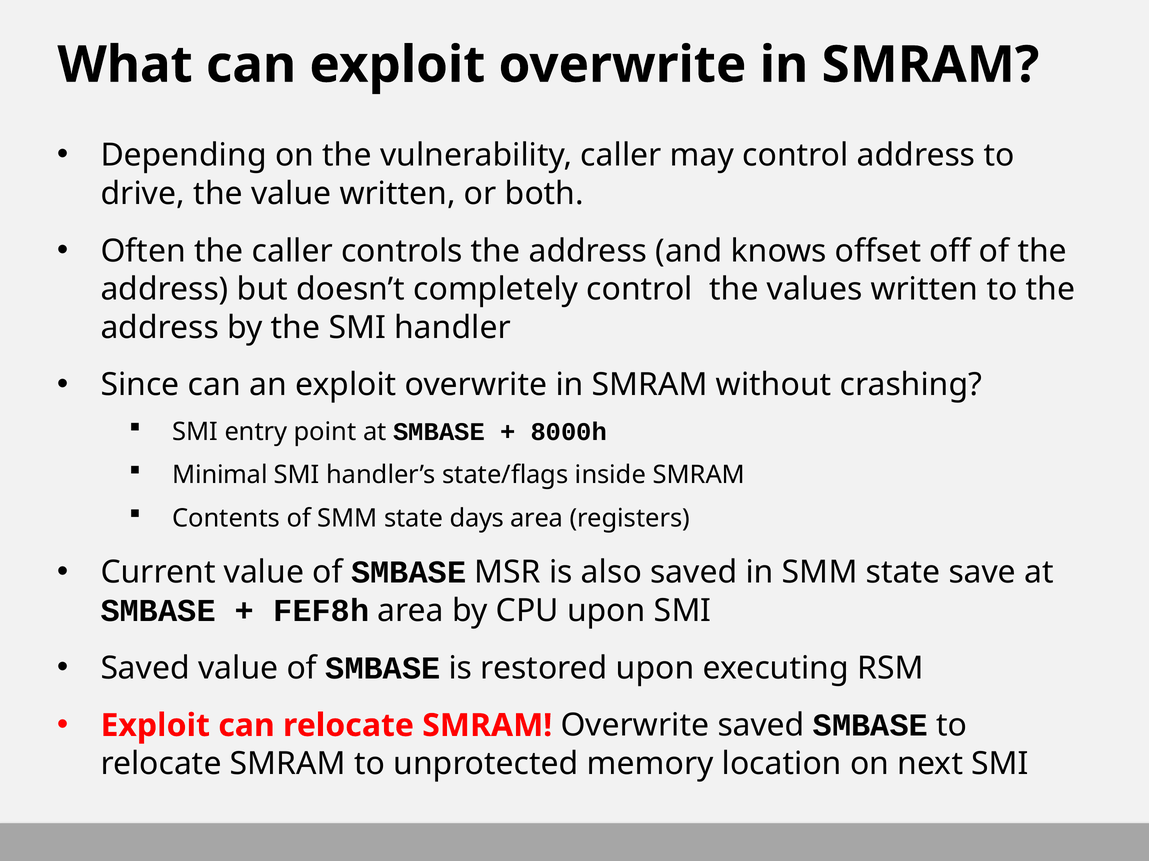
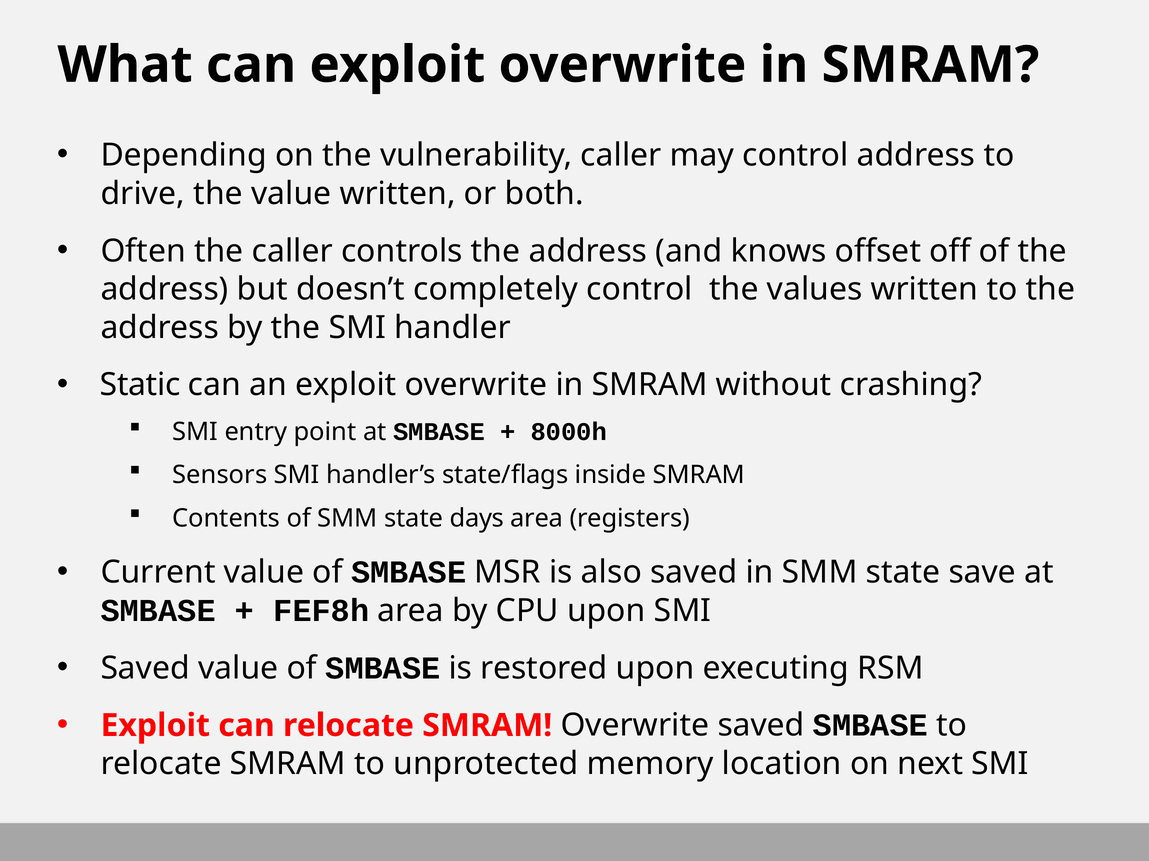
Since: Since -> Static (140, 385)
Minimal: Minimal -> Sensors (220, 475)
